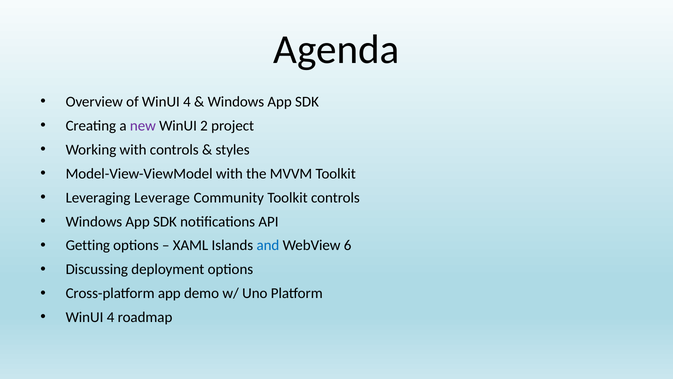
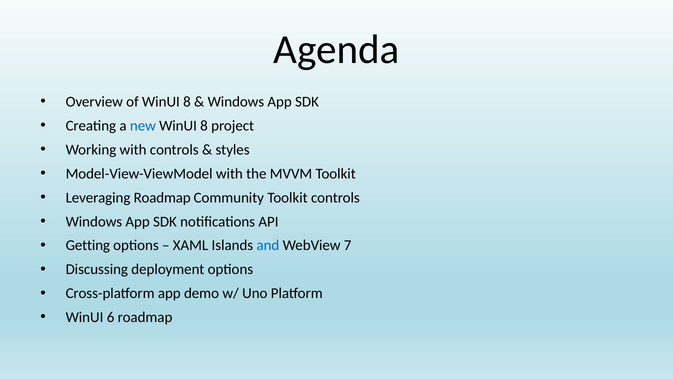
of WinUI 4: 4 -> 8 (187, 102)
new colour: purple -> blue (143, 126)
2: 2 -> 8 (204, 126)
Leveraging Leverage: Leverage -> Roadmap (162, 197)
6: 6 -> 7 (348, 245)
4: 4 -> 6 (111, 317)
